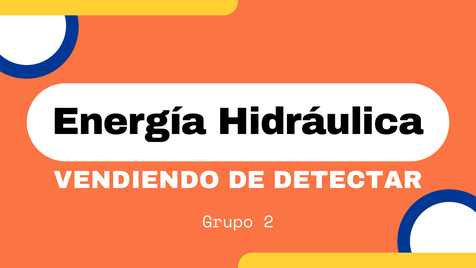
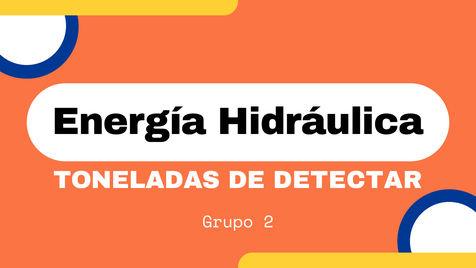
VENDIENDO: VENDIENDO -> TONELADAS (137, 180)
